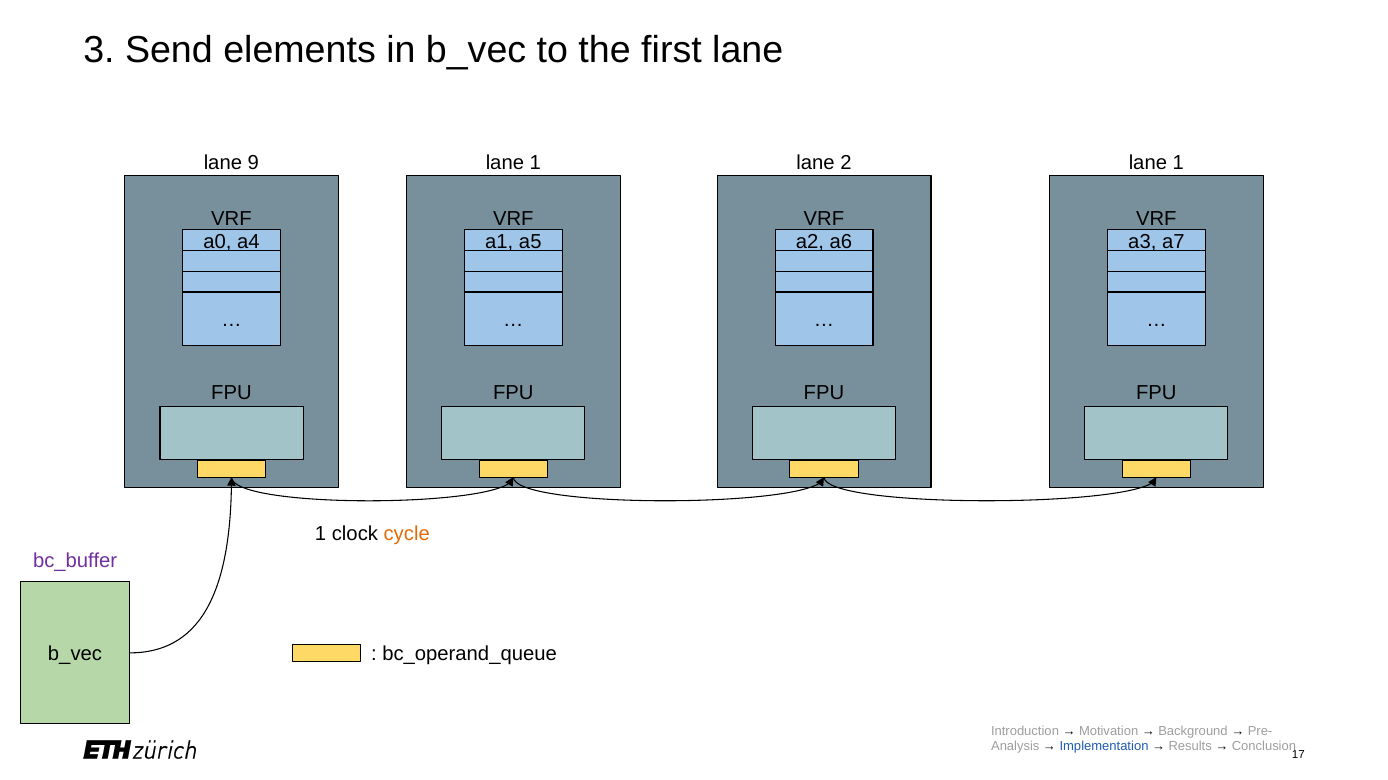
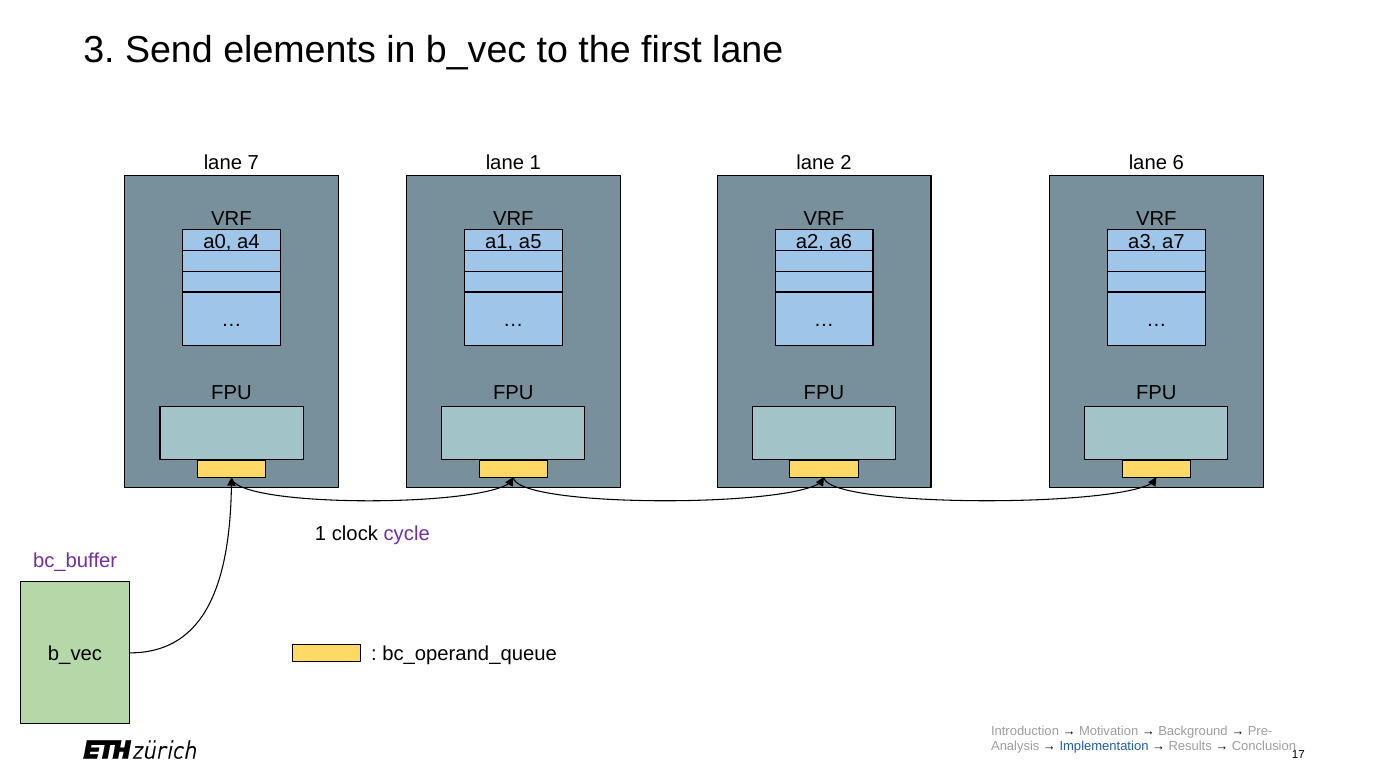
9: 9 -> 7 (253, 163)
1: 1 -> 6 (1178, 163)
cycle colour: orange -> purple (407, 535)
